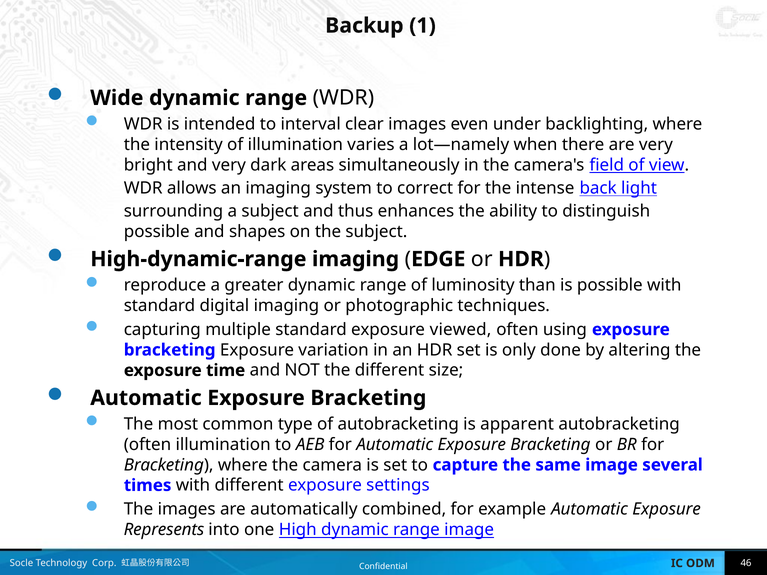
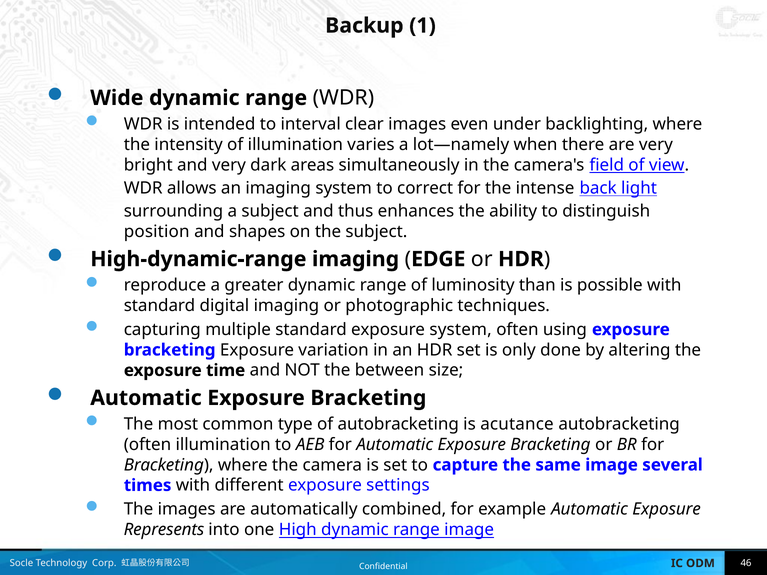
possible: possible -> position (157, 232)
exposure viewed: viewed -> system (461, 330)
the different: different -> between (389, 371)
apparent: apparent -> acutance (517, 424)
